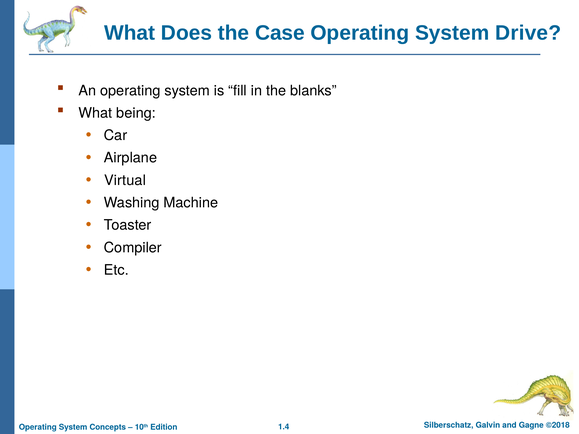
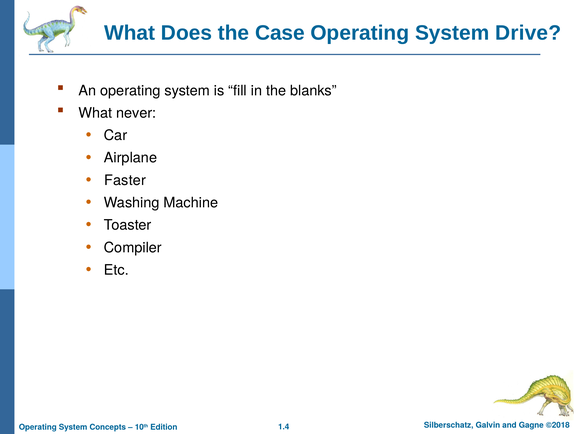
being: being -> never (136, 113)
Virtual: Virtual -> Faster (125, 180)
